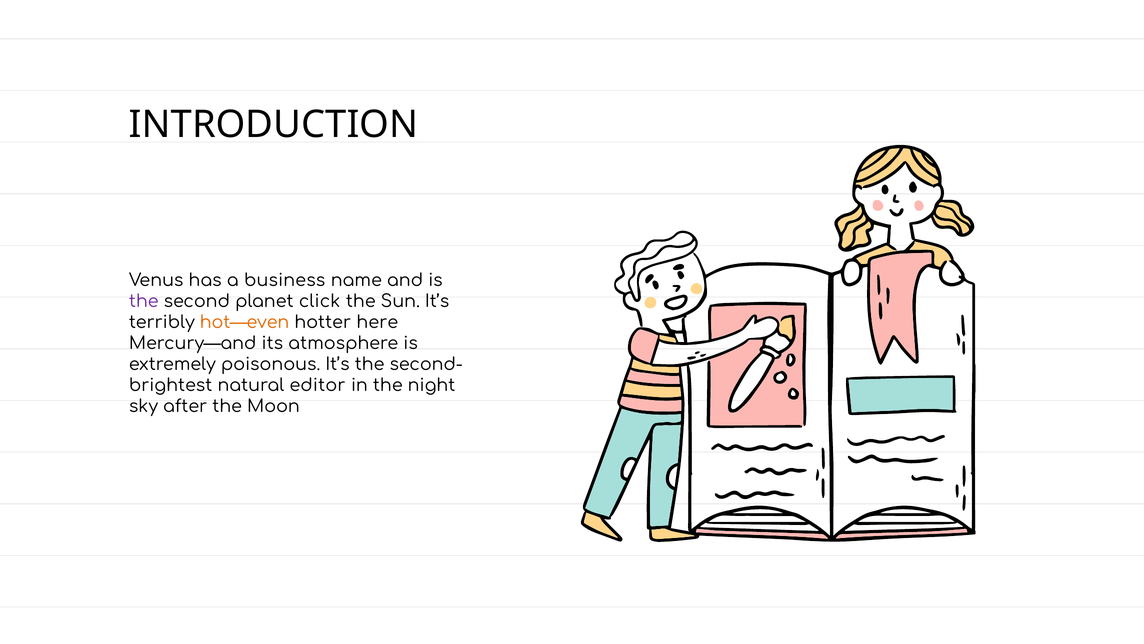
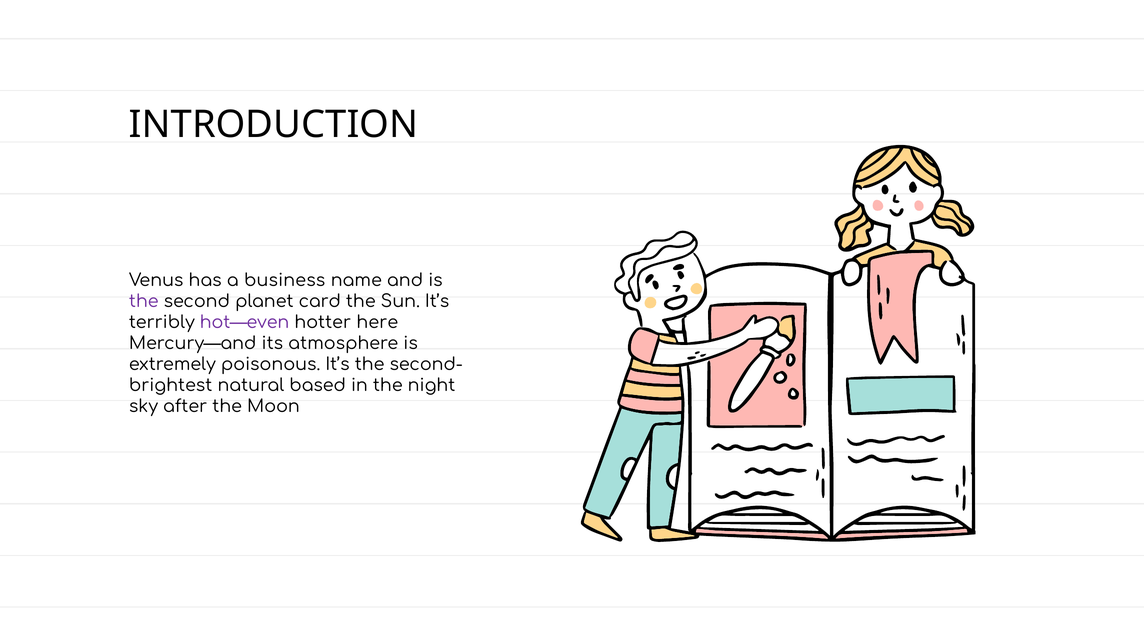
click: click -> card (320, 301)
hot—even colour: orange -> purple (245, 322)
editor: editor -> based (318, 385)
